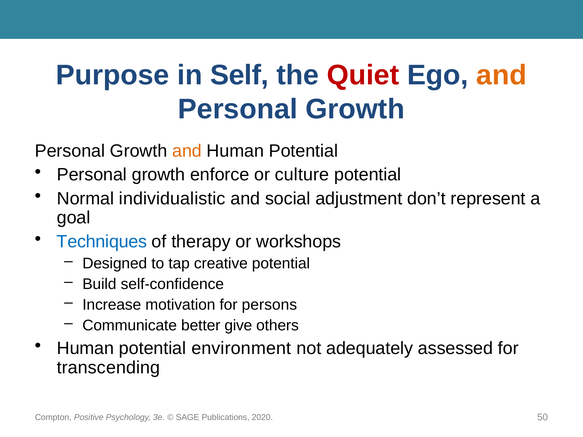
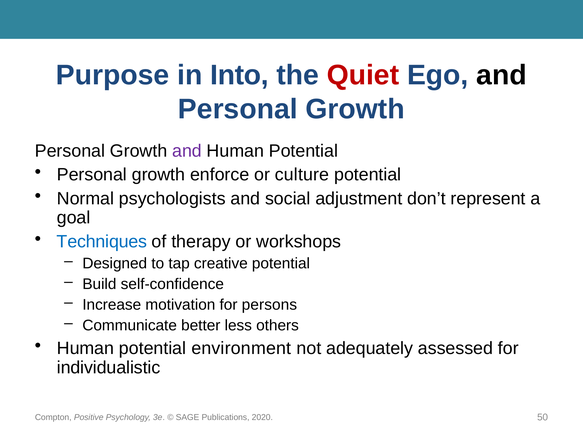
Self: Self -> Into (240, 75)
and colour: orange -> black (501, 75)
and colour: orange -> purple (187, 151)
individualistic: individualistic -> psychologists (172, 199)
give: give -> less (238, 326)
transcending: transcending -> individualistic (109, 368)
